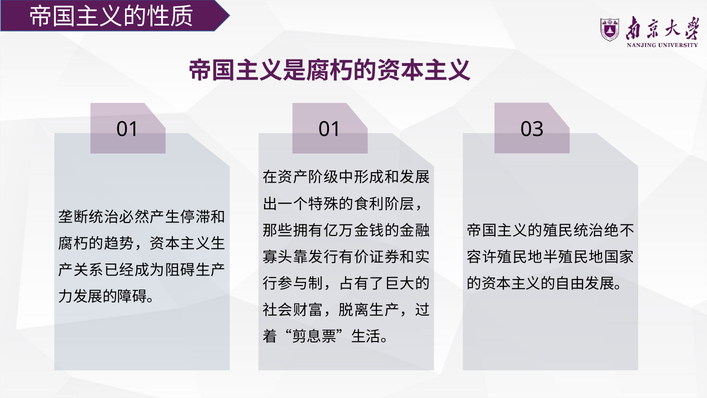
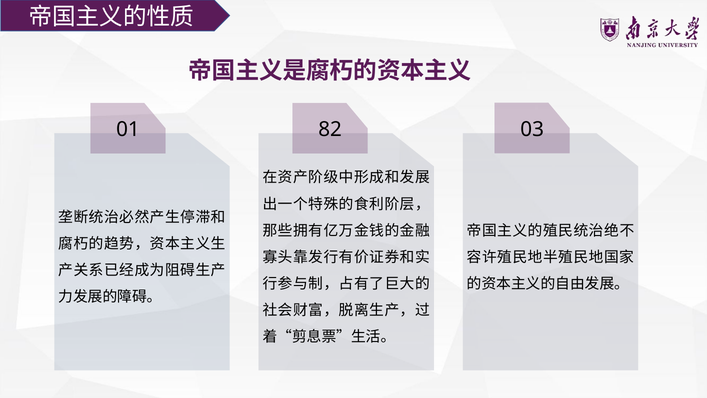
01 01: 01 -> 82 (330, 129)
